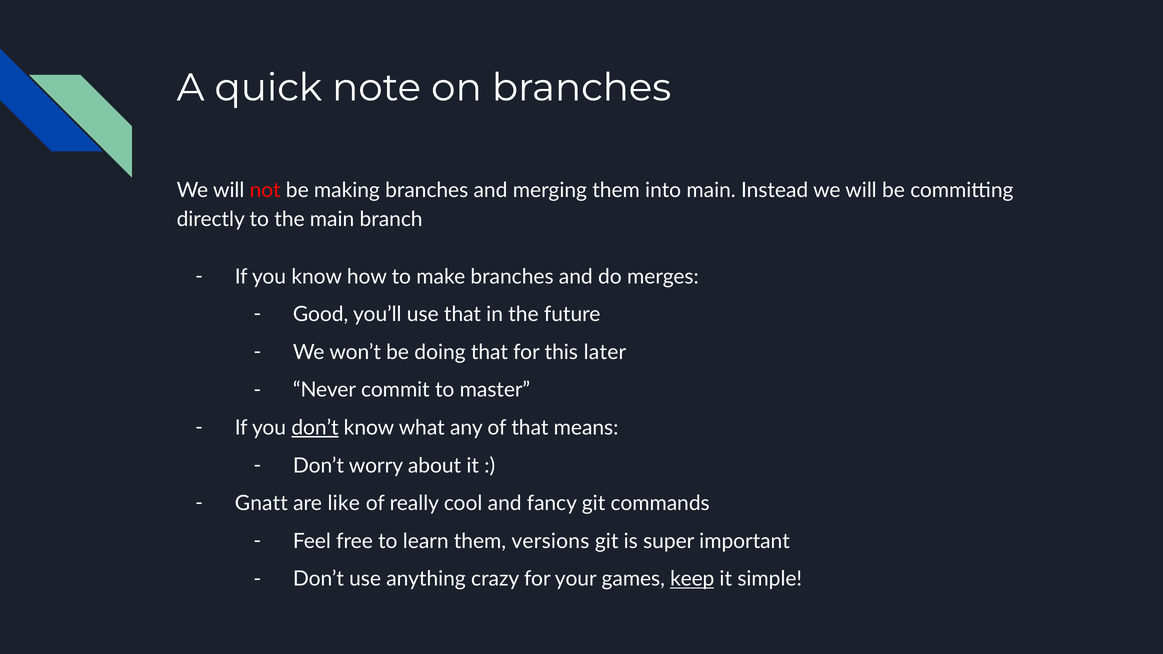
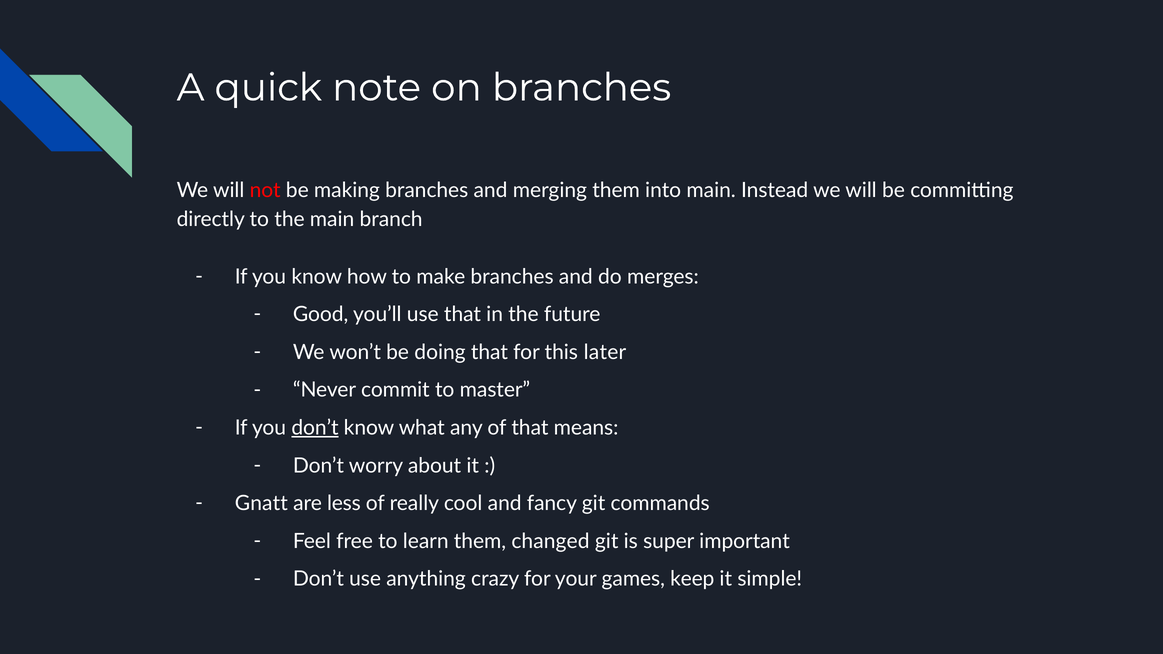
like: like -> less (344, 504)
versions: versions -> changed (550, 541)
keep underline: present -> none (692, 579)
